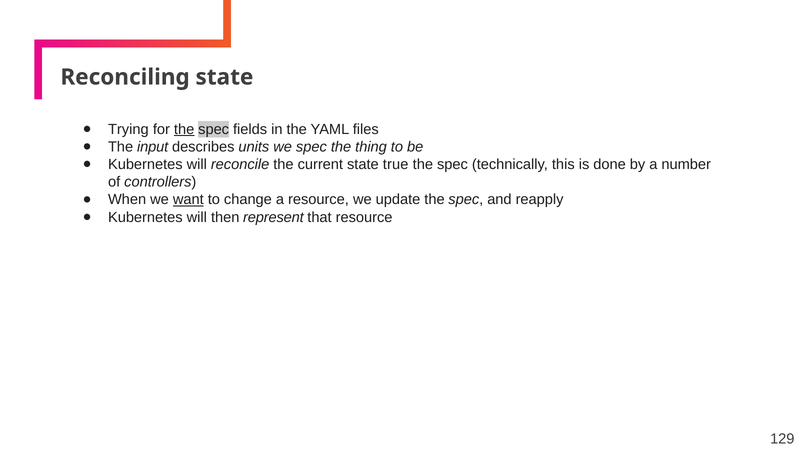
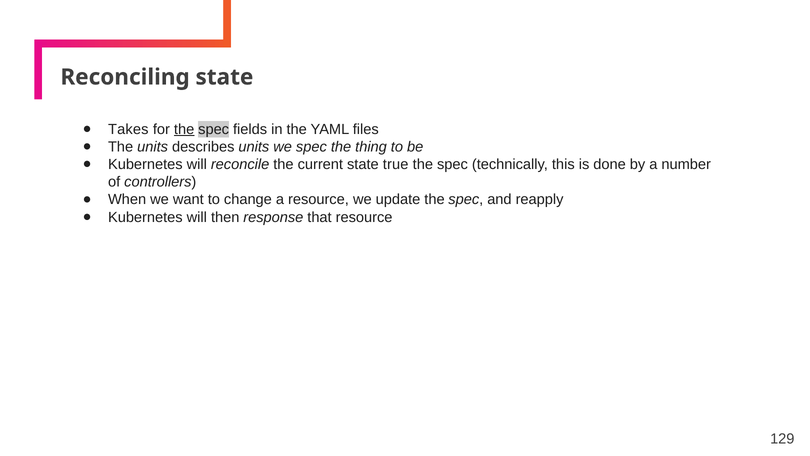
Trying: Trying -> Takes (128, 129)
The input: input -> units (153, 147)
want underline: present -> none (188, 199)
represent: represent -> response (273, 217)
